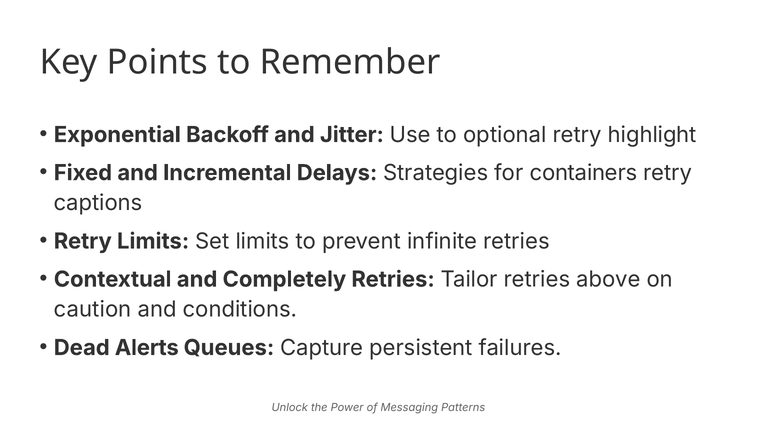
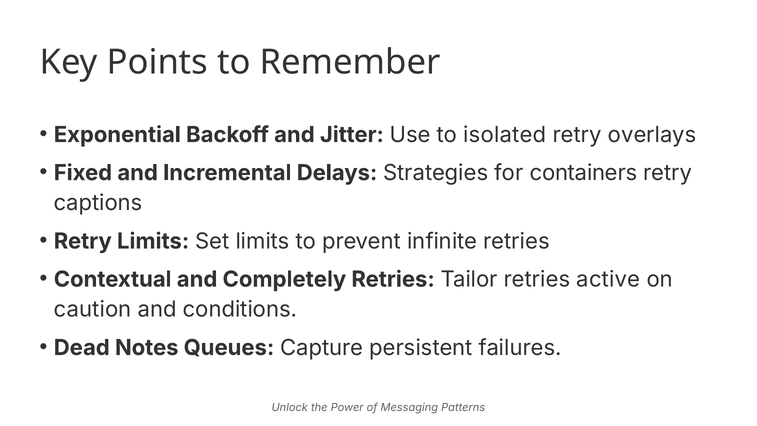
optional: optional -> isolated (505, 135)
highlight: highlight -> overlays (652, 135)
above: above -> active (608, 279)
Alerts: Alerts -> Notes (147, 348)
